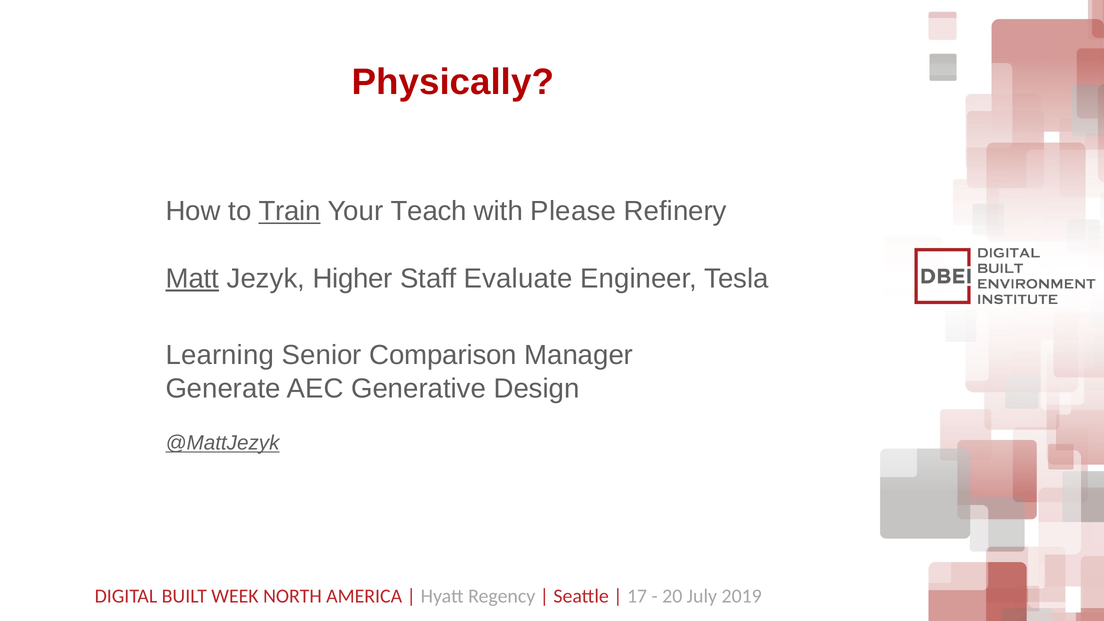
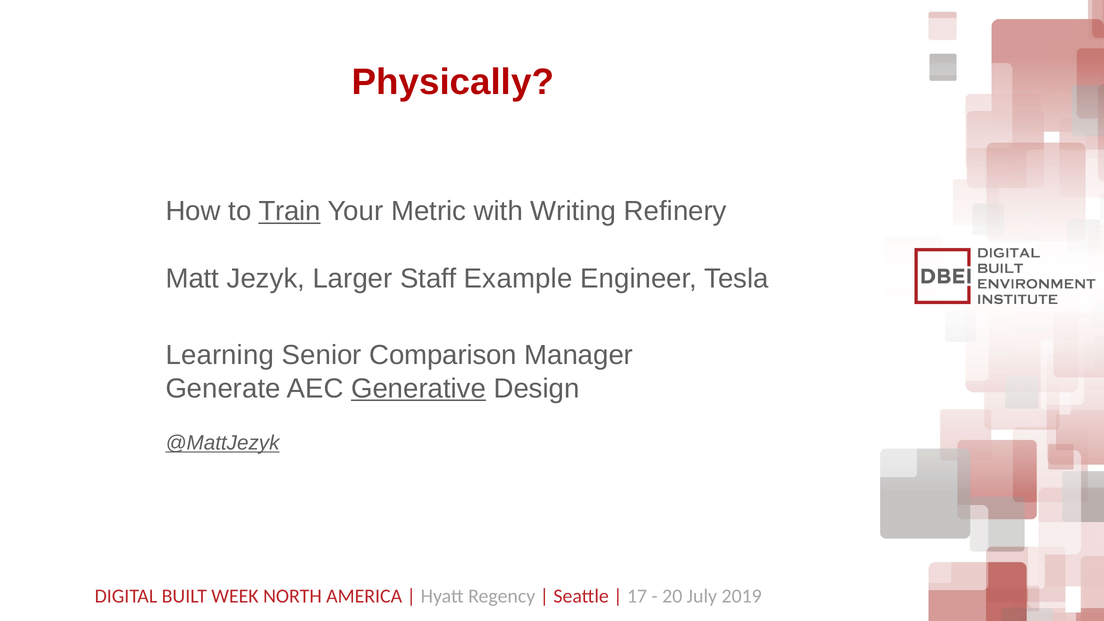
Teach: Teach -> Metric (429, 211)
Please: Please -> Writing (573, 211)
Matt underline: present -> none (192, 279)
Higher: Higher -> Larger (353, 279)
Evaluate: Evaluate -> Example (518, 279)
Generative underline: none -> present (419, 388)
